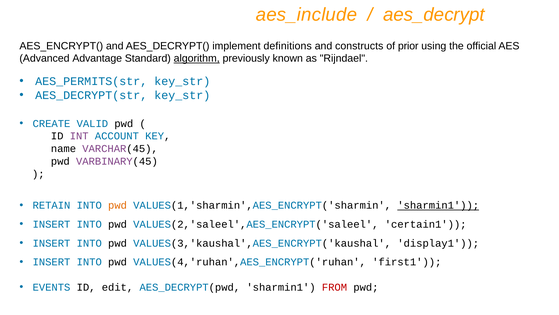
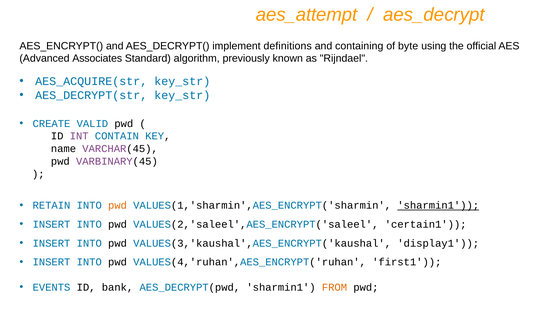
aes_include: aes_include -> aes_attempt (307, 15)
constructs: constructs -> containing (359, 46)
prior: prior -> byte (408, 46)
Advantage: Advantage -> Associates (97, 58)
algorithm underline: present -> none (197, 58)
AES_PERMITS(str: AES_PERMITS(str -> AES_ACQUIRE(str (91, 81)
ACCOUNT: ACCOUNT -> CONTAIN (117, 136)
edit: edit -> bank (118, 287)
FROM colour: red -> orange (334, 287)
